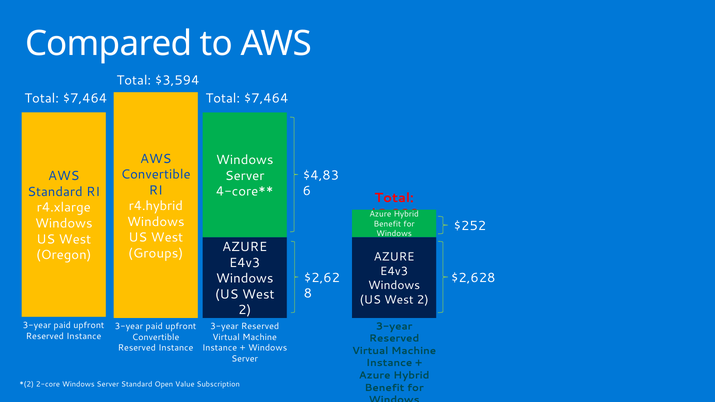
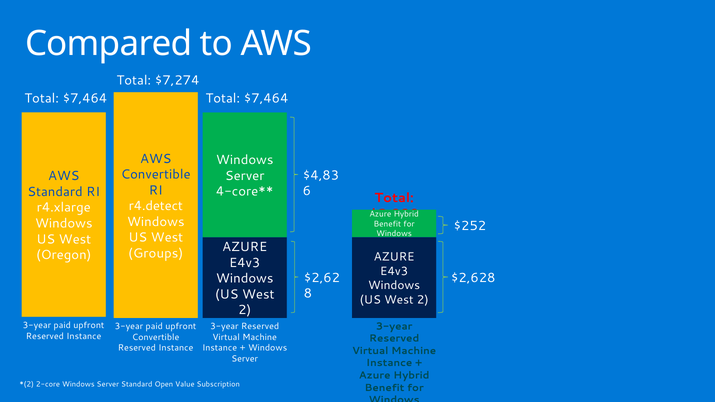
$3,594: $3,594 -> $7,274 (177, 80)
r4.hybrid: r4.hybrid -> r4.detect (156, 206)
